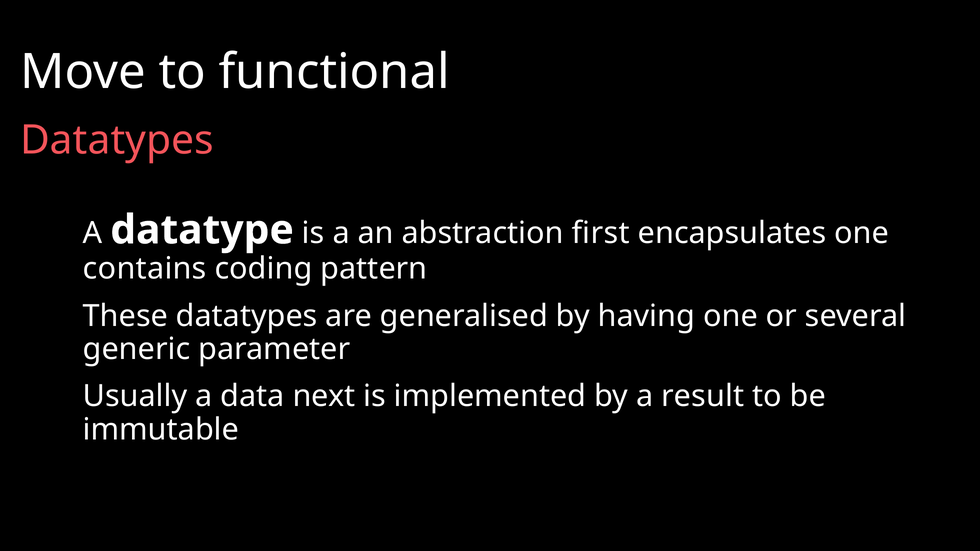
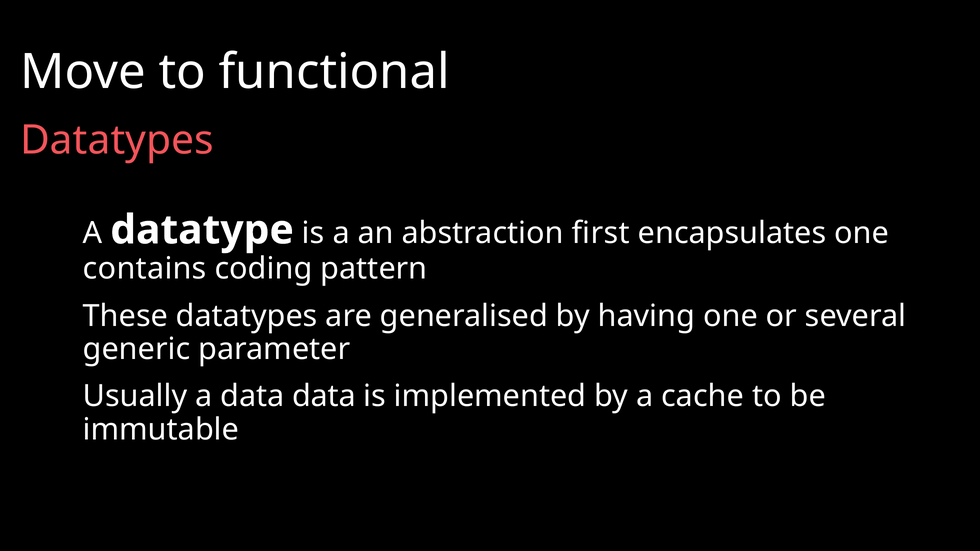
data next: next -> data (324, 397)
result: result -> cache (703, 397)
